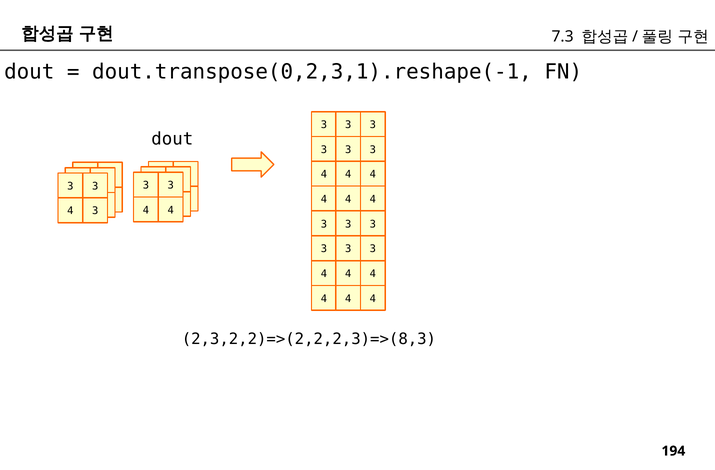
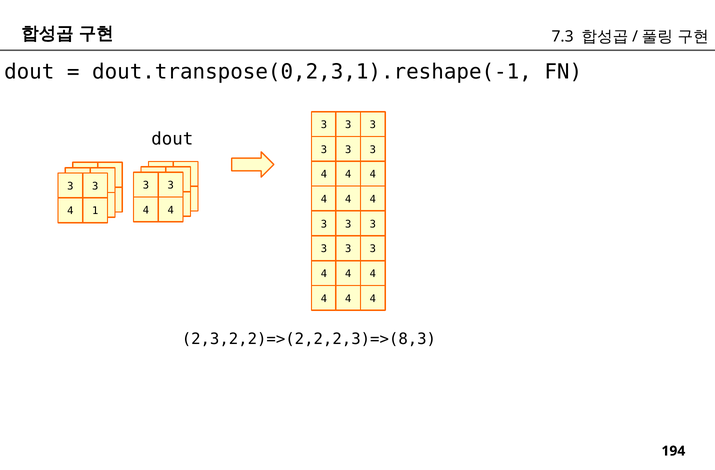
3: 3 -> 1 (95, 211)
